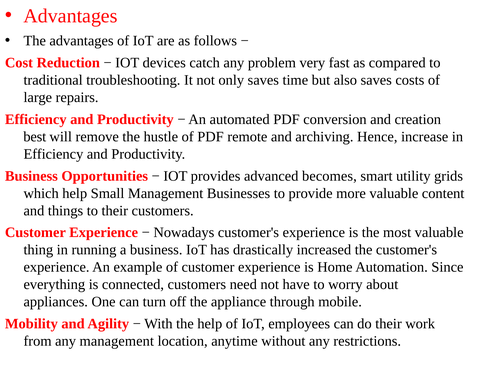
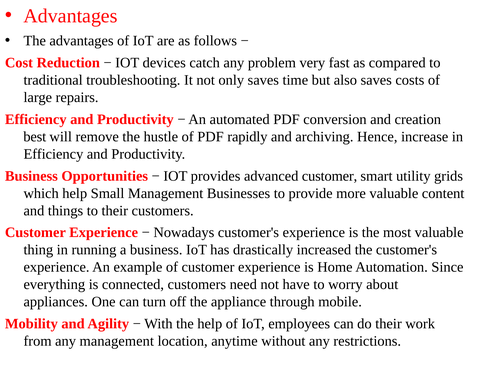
remote: remote -> rapidly (247, 137)
advanced becomes: becomes -> customer (330, 176)
